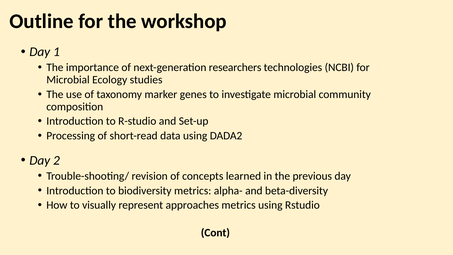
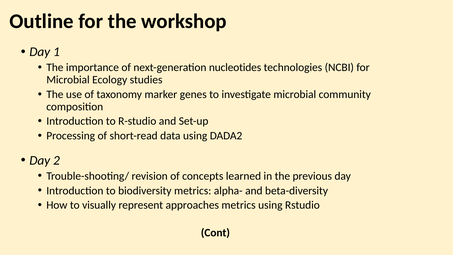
researchers: researchers -> nucleotides (235, 68)
